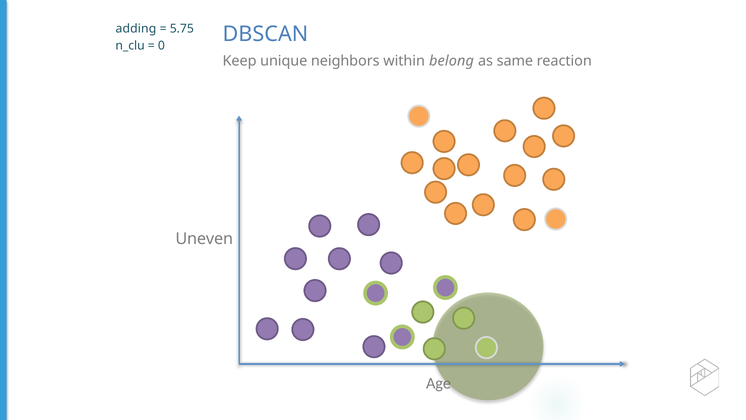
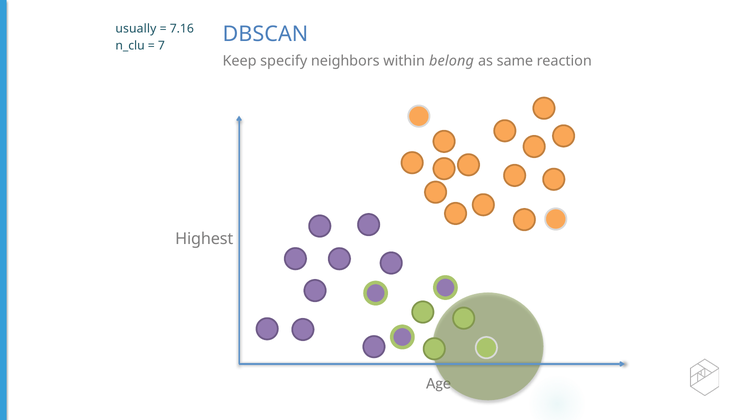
adding: adding -> usually (136, 29)
5.75: 5.75 -> 7.16 (182, 29)
0: 0 -> 7 (161, 46)
unique: unique -> specify (284, 61)
Uneven: Uneven -> Highest (204, 239)
